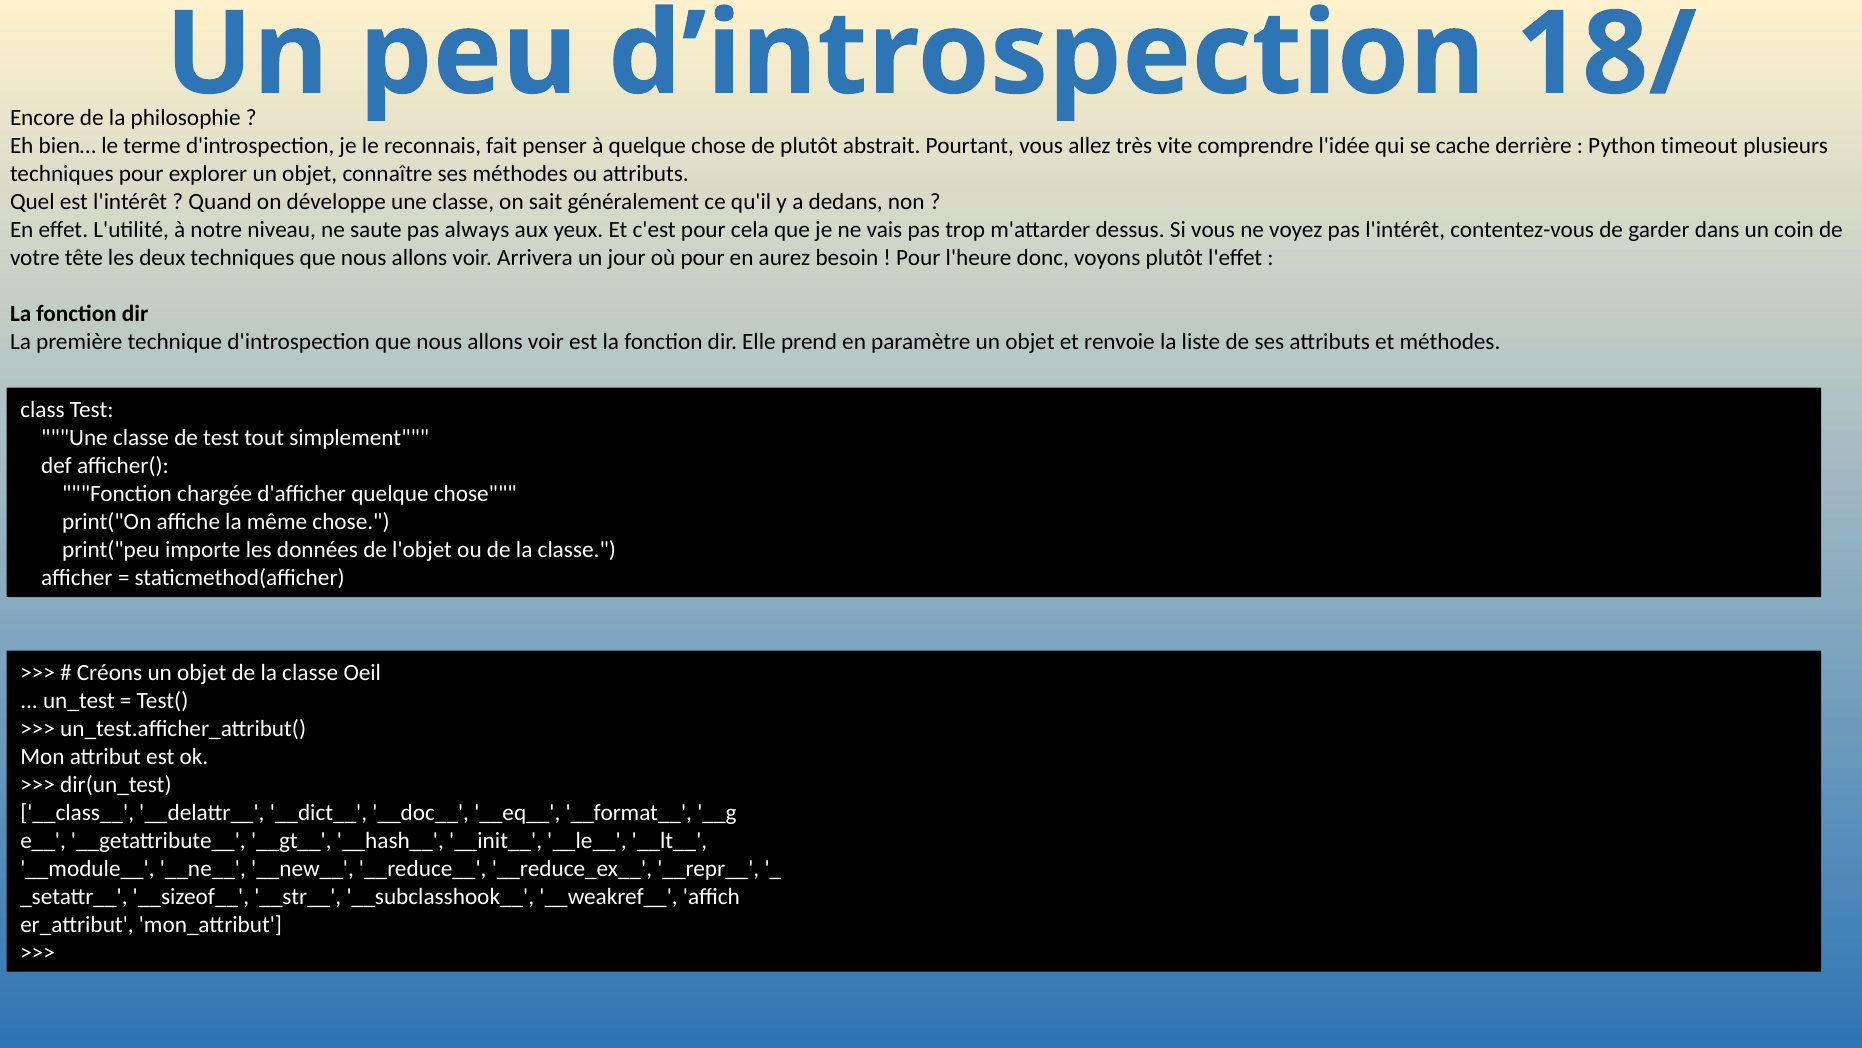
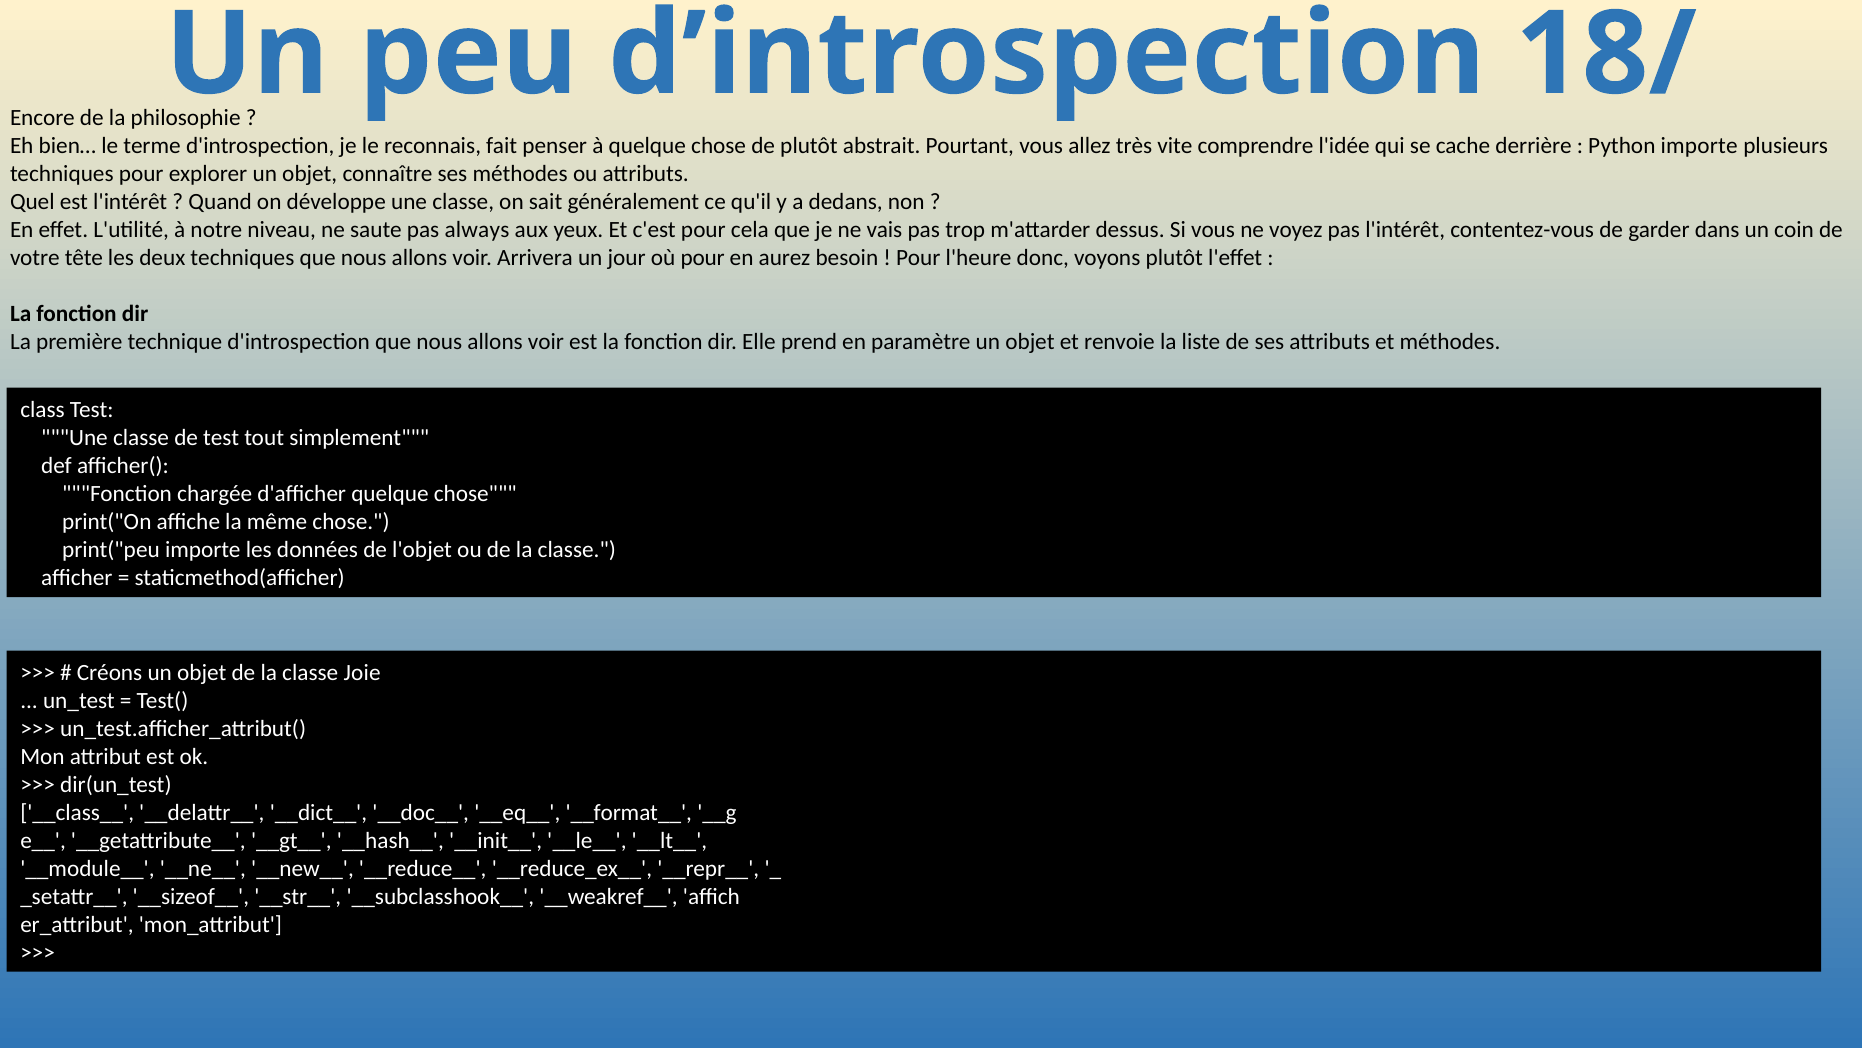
timeout: timeout -> importe (1699, 146)
Oeil: Oeil -> Joie (362, 673)
